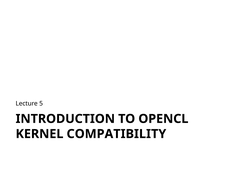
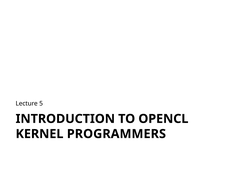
COMPATIBILITY: COMPATIBILITY -> PROGRAMMERS (116, 134)
